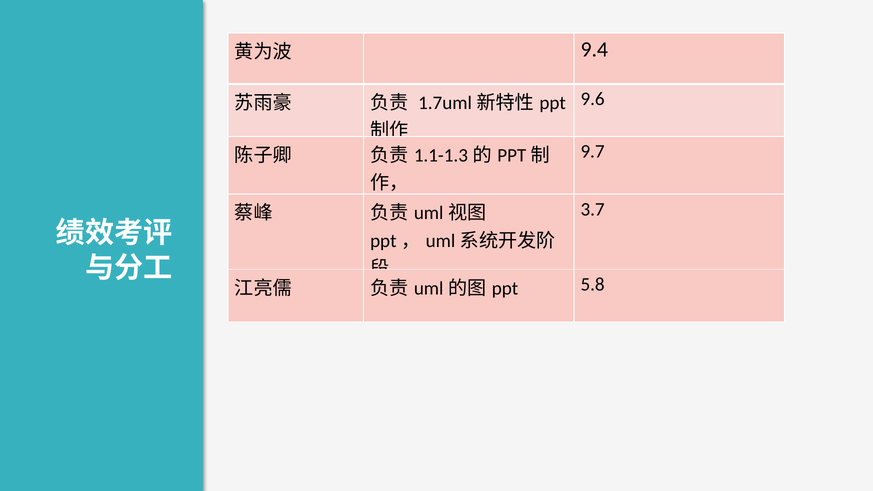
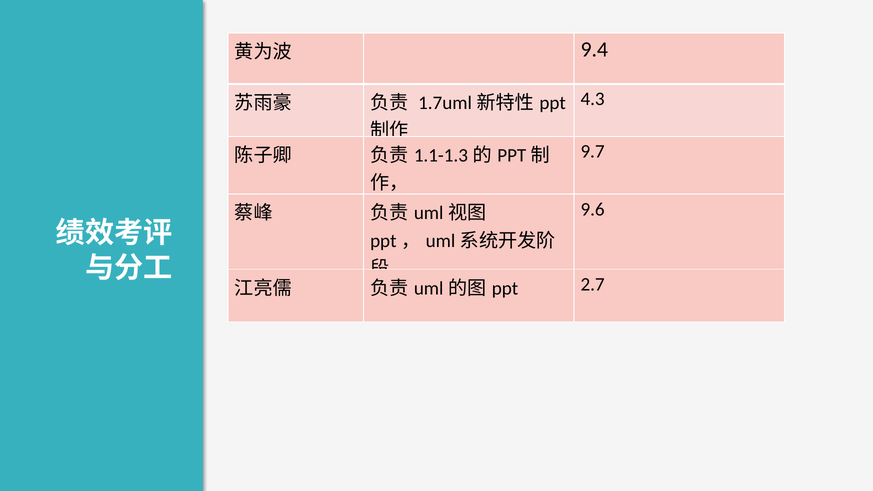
9.6: 9.6 -> 4.3 (593, 99)
3.7: 3.7 -> 9.6 (593, 209)
5.8: 5.8 -> 2.7 (593, 285)
